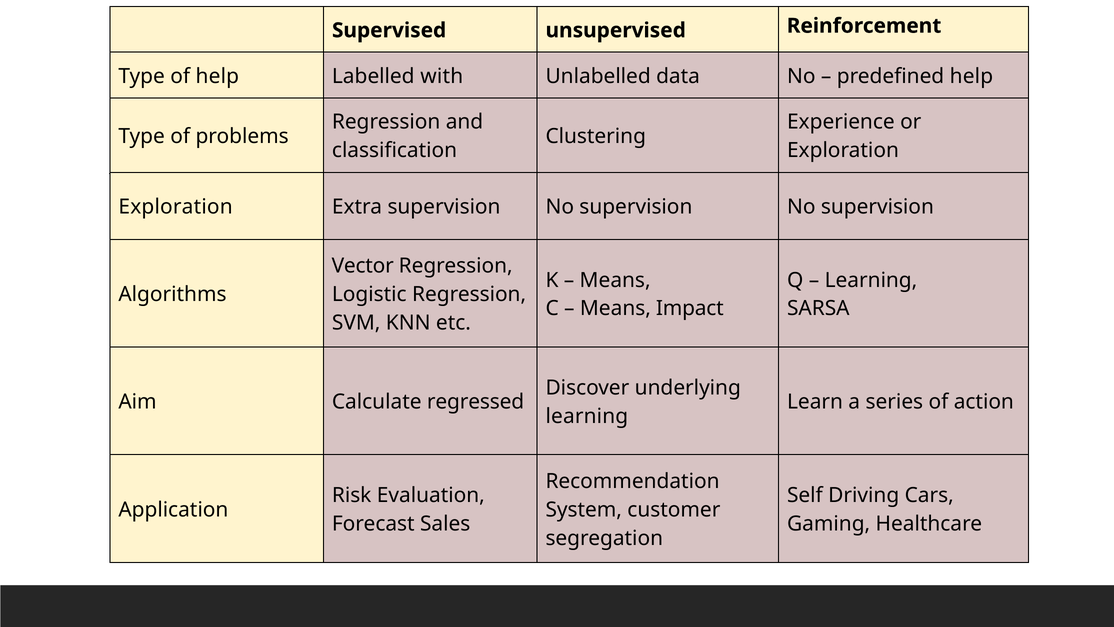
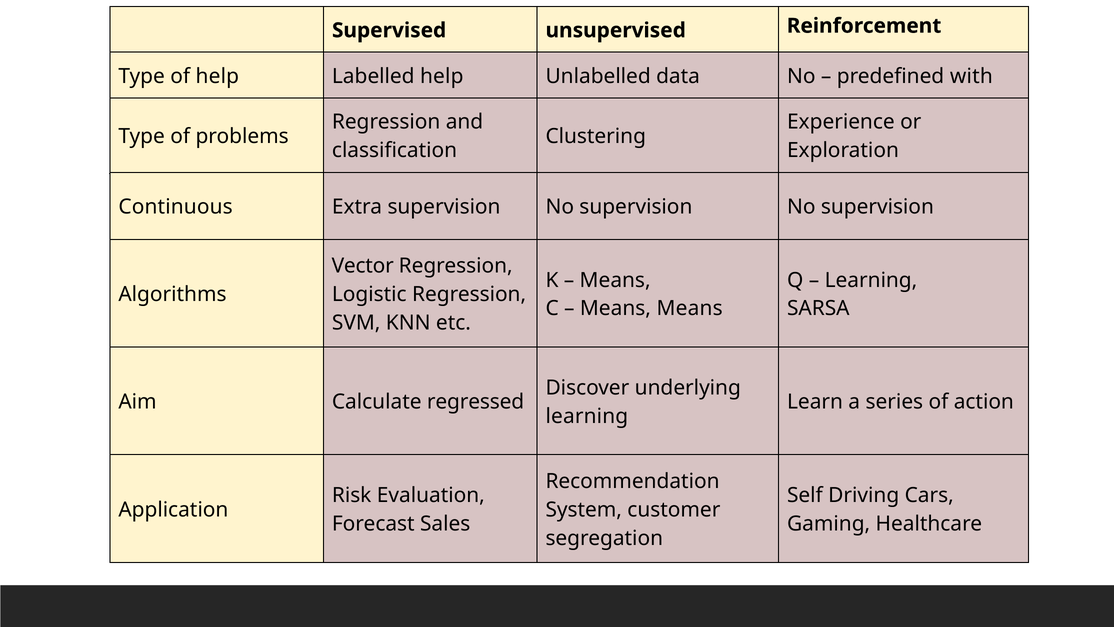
Labelled with: with -> help (442, 76)
predefined help: help -> with (971, 76)
Exploration: Exploration -> Continuous (176, 207)
Means Impact: Impact -> Means (690, 308)
